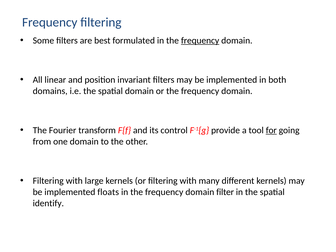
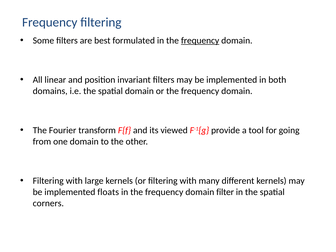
control: control -> viewed (174, 130)
for underline: present -> none (271, 130)
identify: identify -> corners (48, 203)
